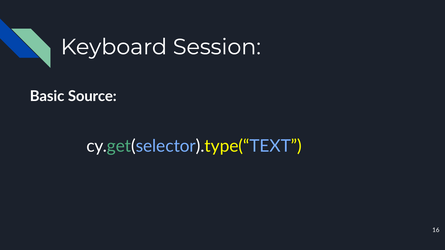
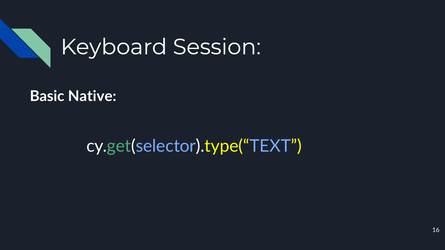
Source: Source -> Native (92, 96)
